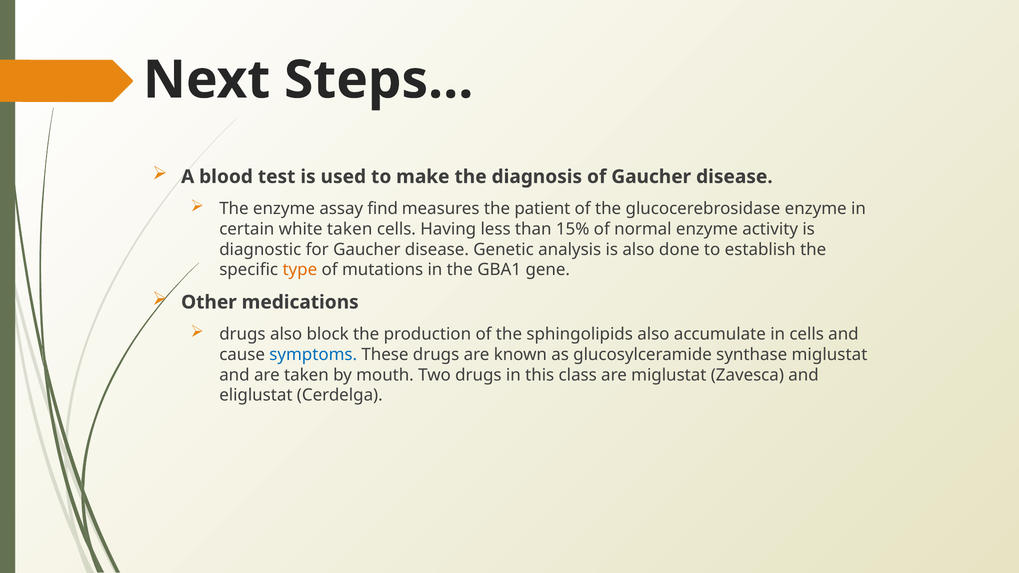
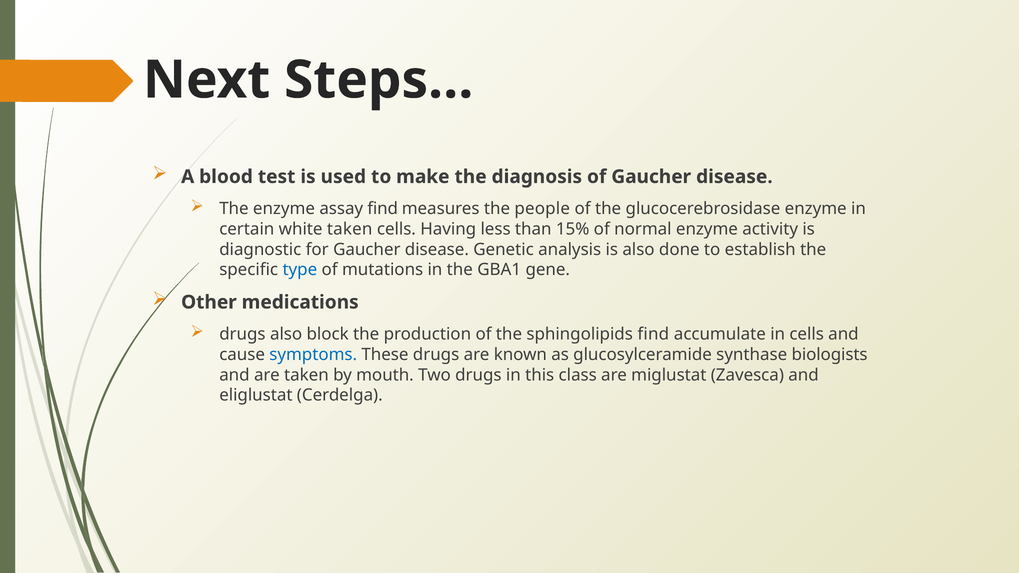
patient: patient -> people (542, 209)
type colour: orange -> blue (300, 270)
sphingolipids also: also -> find (653, 334)
synthase miglustat: miglustat -> biologists (830, 355)
